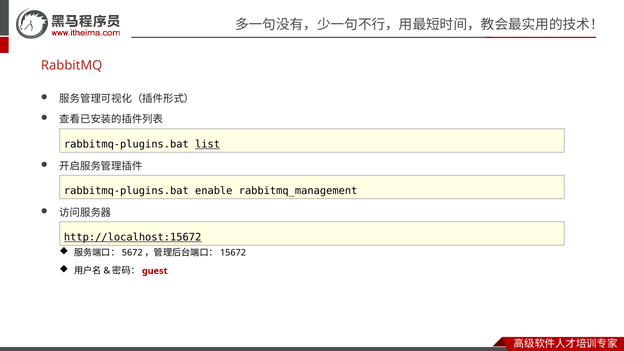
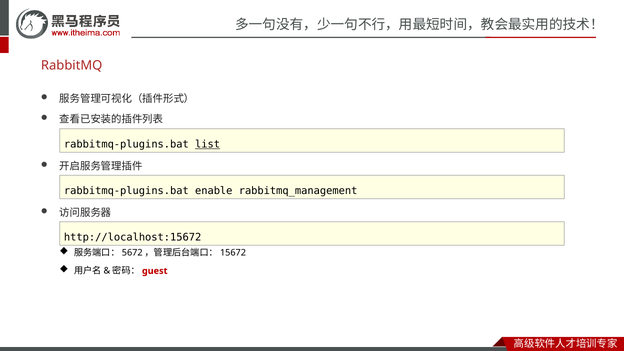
http://localhost:15672 underline: present -> none (133, 237)
